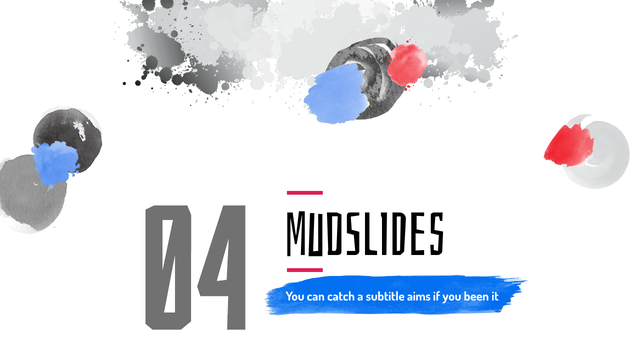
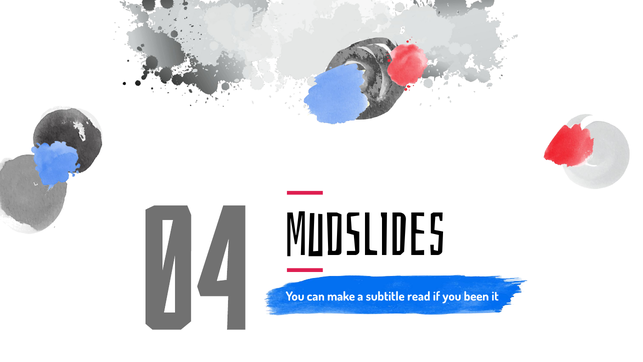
catch: catch -> make (341, 296)
aims: aims -> read (419, 296)
